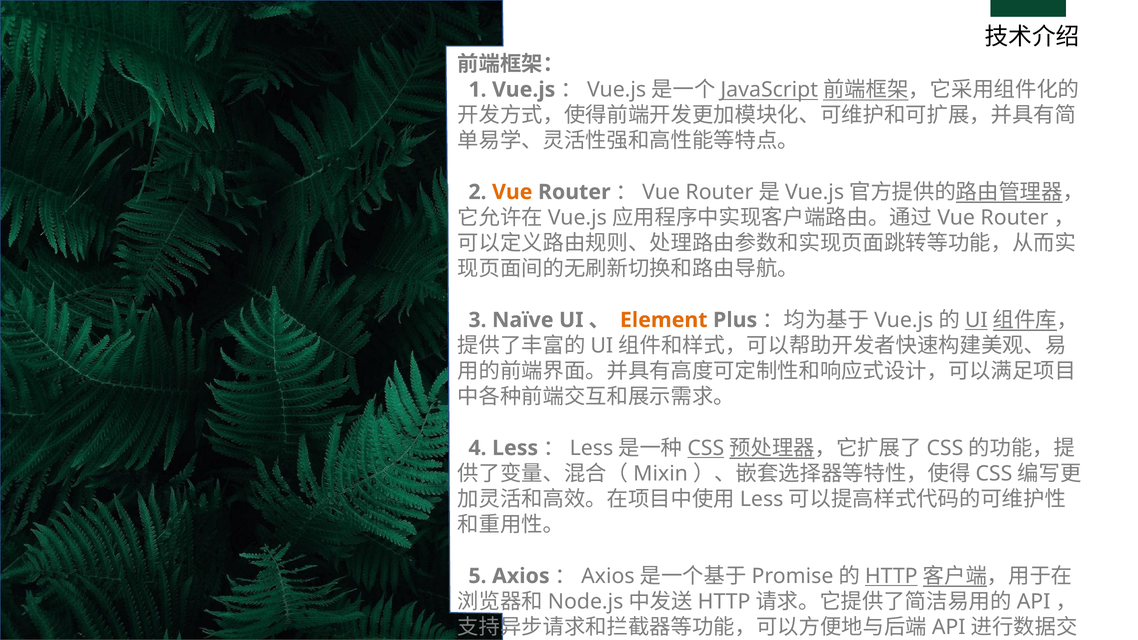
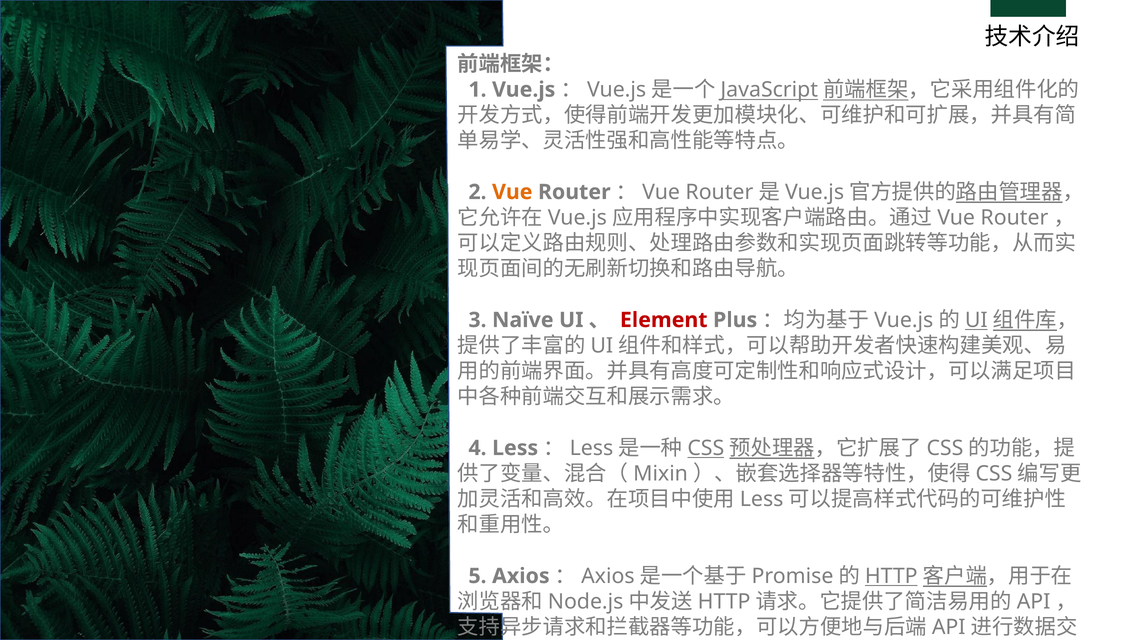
Element colour: orange -> red (664, 320)
